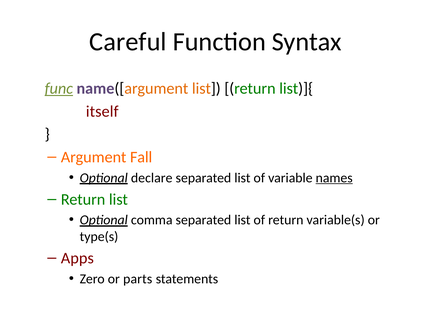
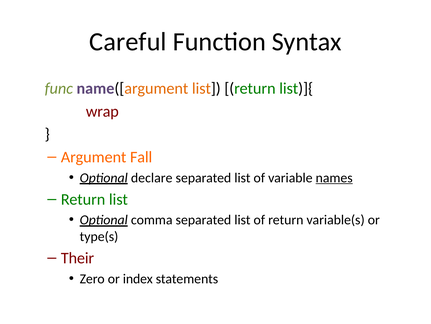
func underline: present -> none (59, 88)
itself: itself -> wrap (102, 111)
Apps: Apps -> Their (77, 258)
parts: parts -> index (138, 278)
